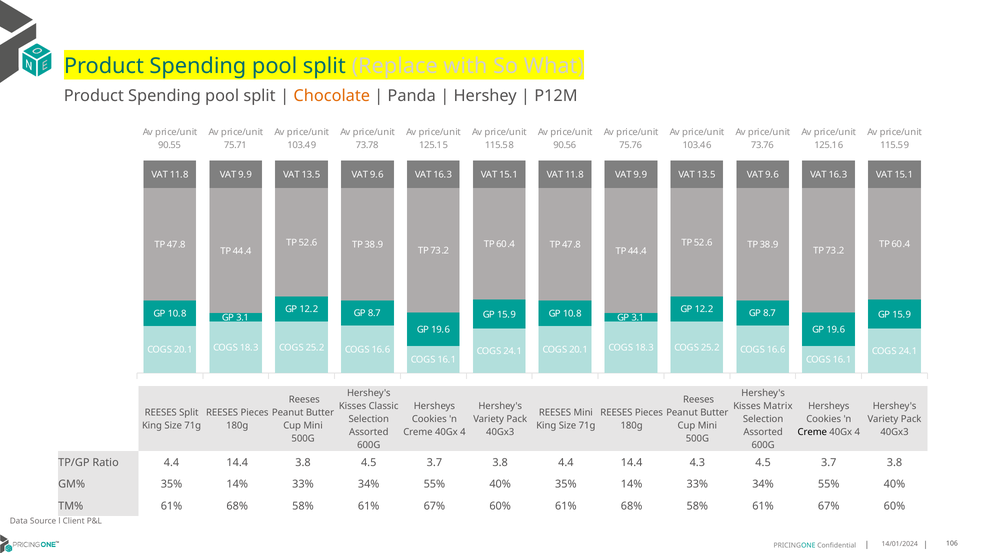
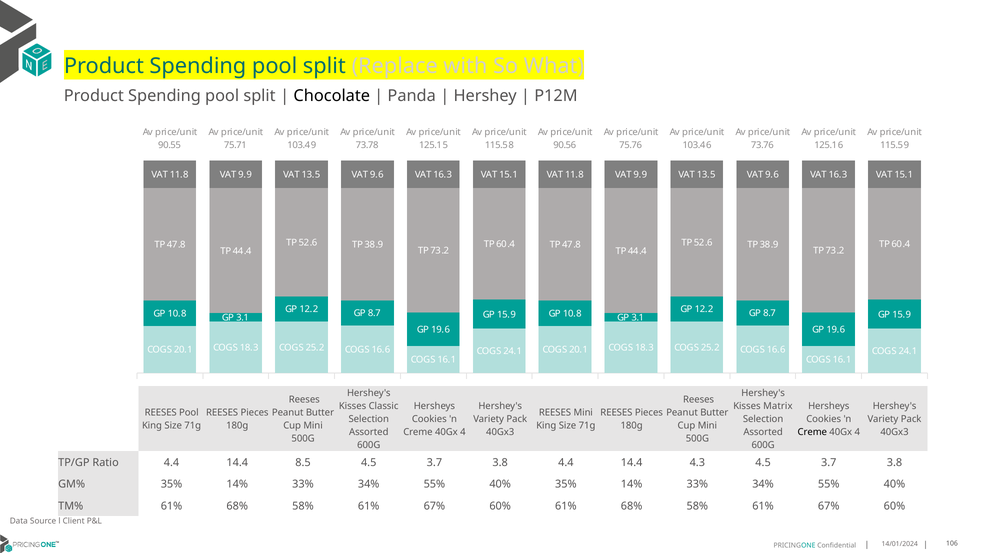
Chocolate colour: orange -> black (332, 96)
REESES Split: Split -> Pool (189, 412)
14.4 3.8: 3.8 -> 8.5 (303, 462)
